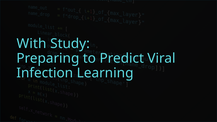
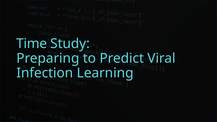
With: With -> Time (32, 44)
